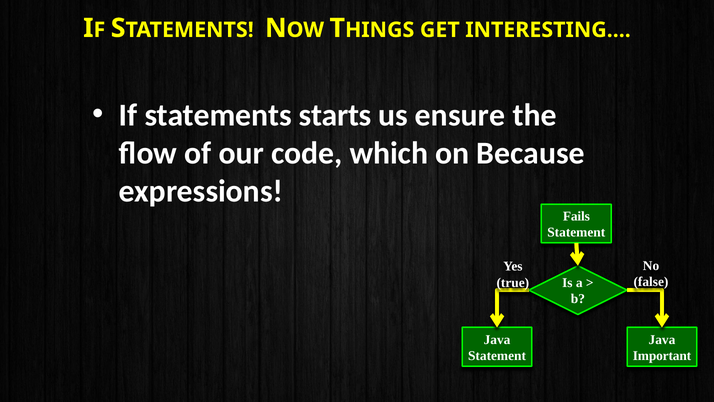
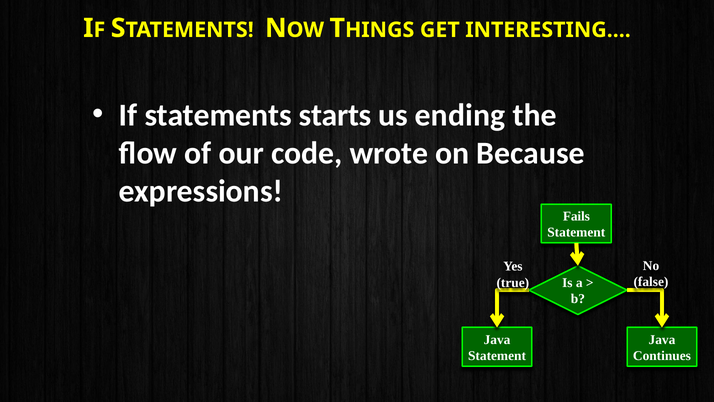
ensure: ensure -> ending (460, 115)
which: which -> wrote (389, 153)
Important: Important -> Continues (662, 356)
